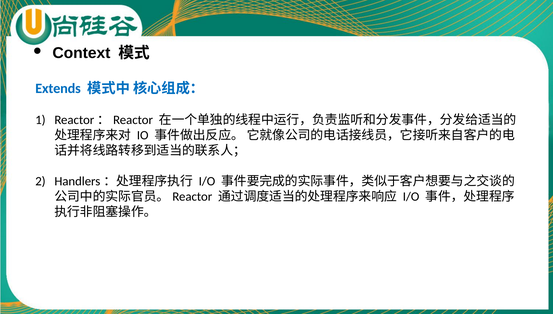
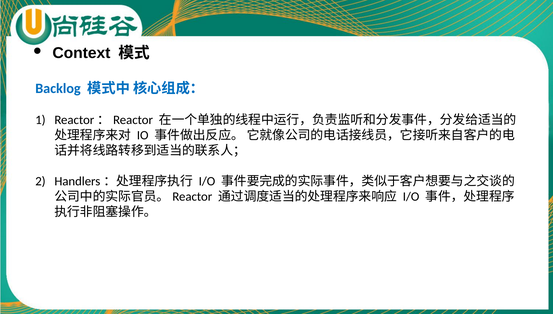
Extends: Extends -> Backlog (58, 88)
